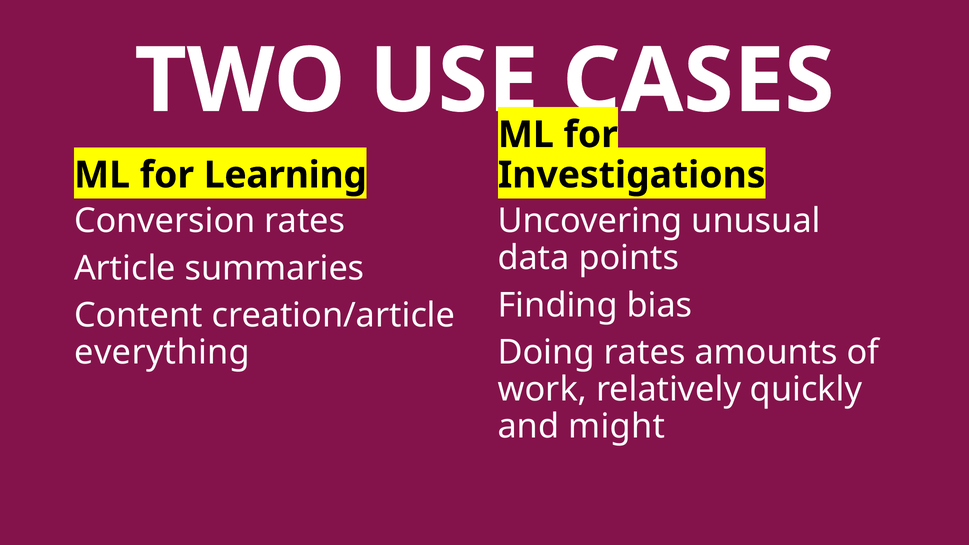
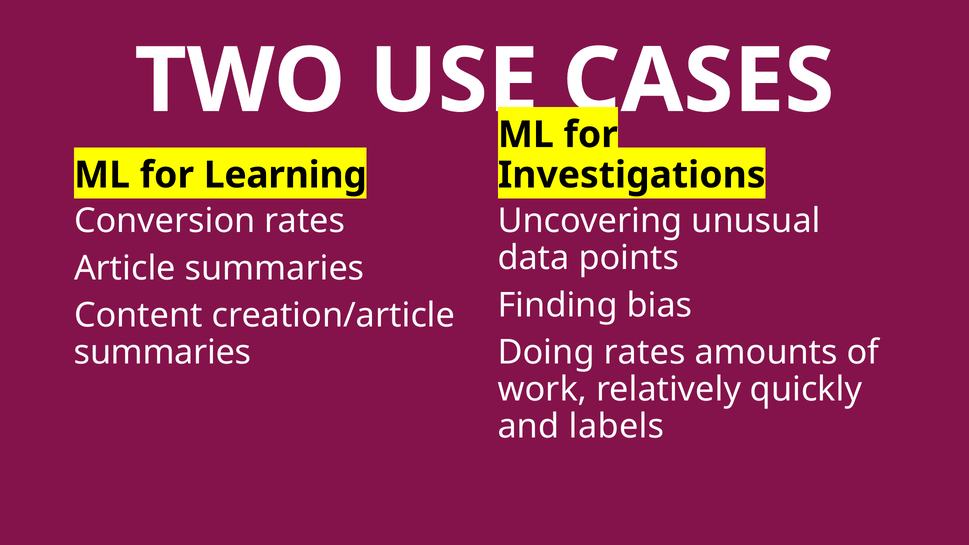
everything: everything -> summaries (163, 352)
might: might -> labels (617, 427)
